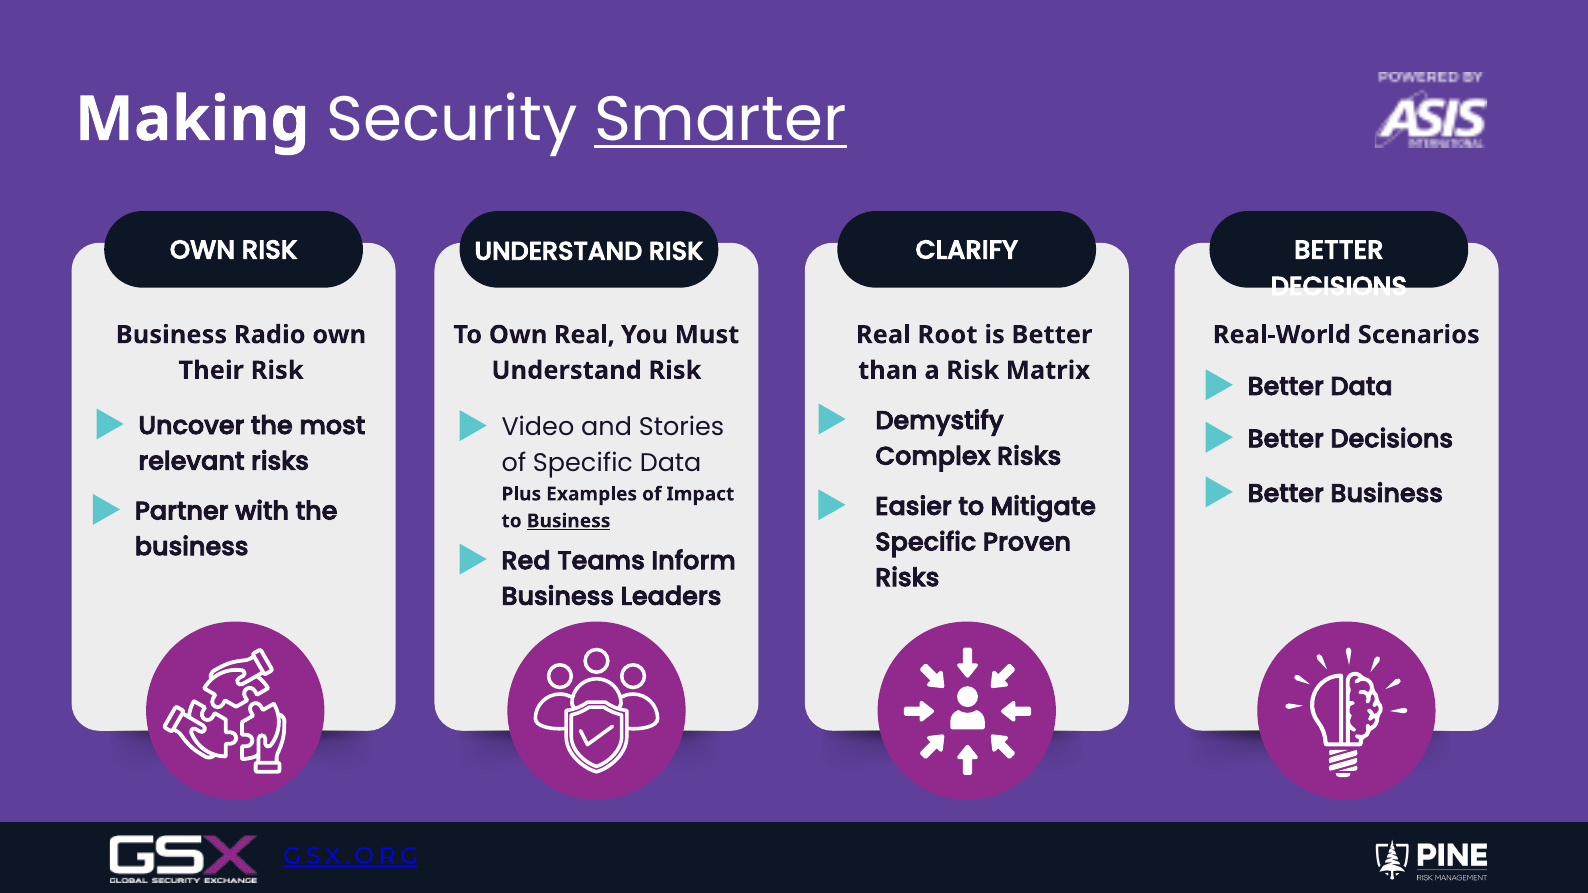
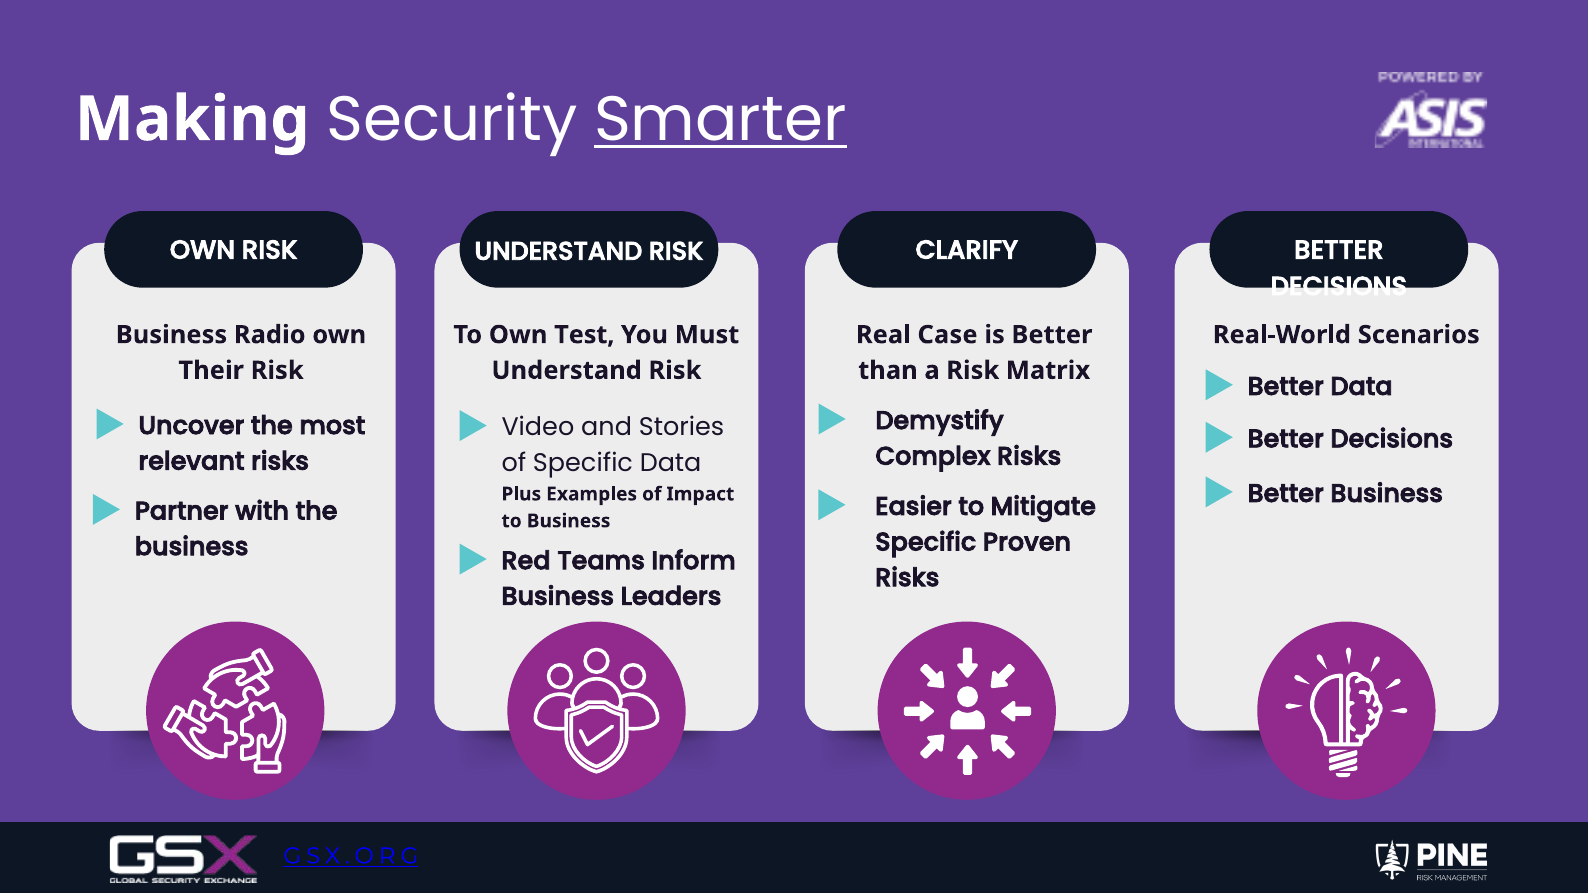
Own Real: Real -> Test (584, 335)
Root: Root -> Case (947, 335)
Business underline: present -> none (569, 521)
